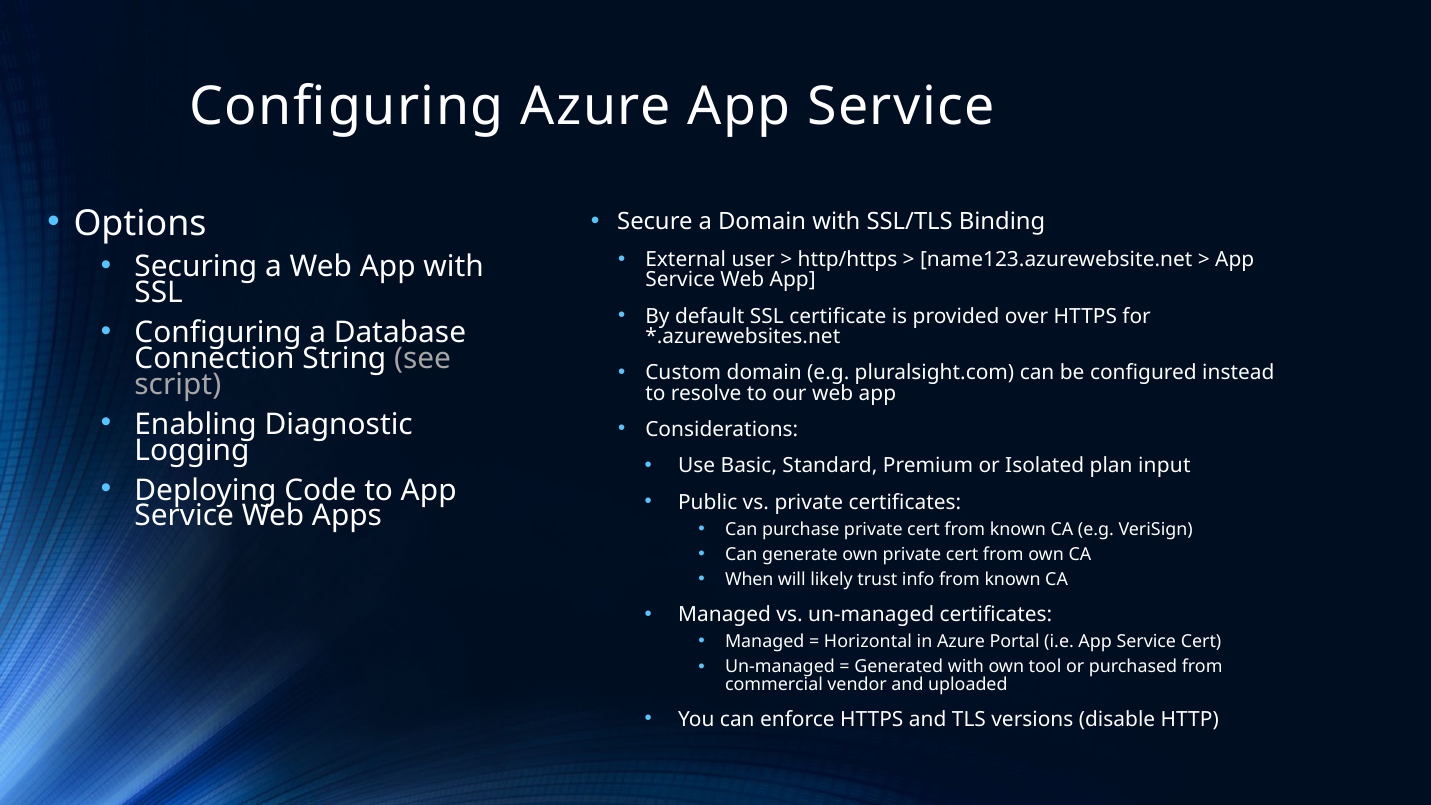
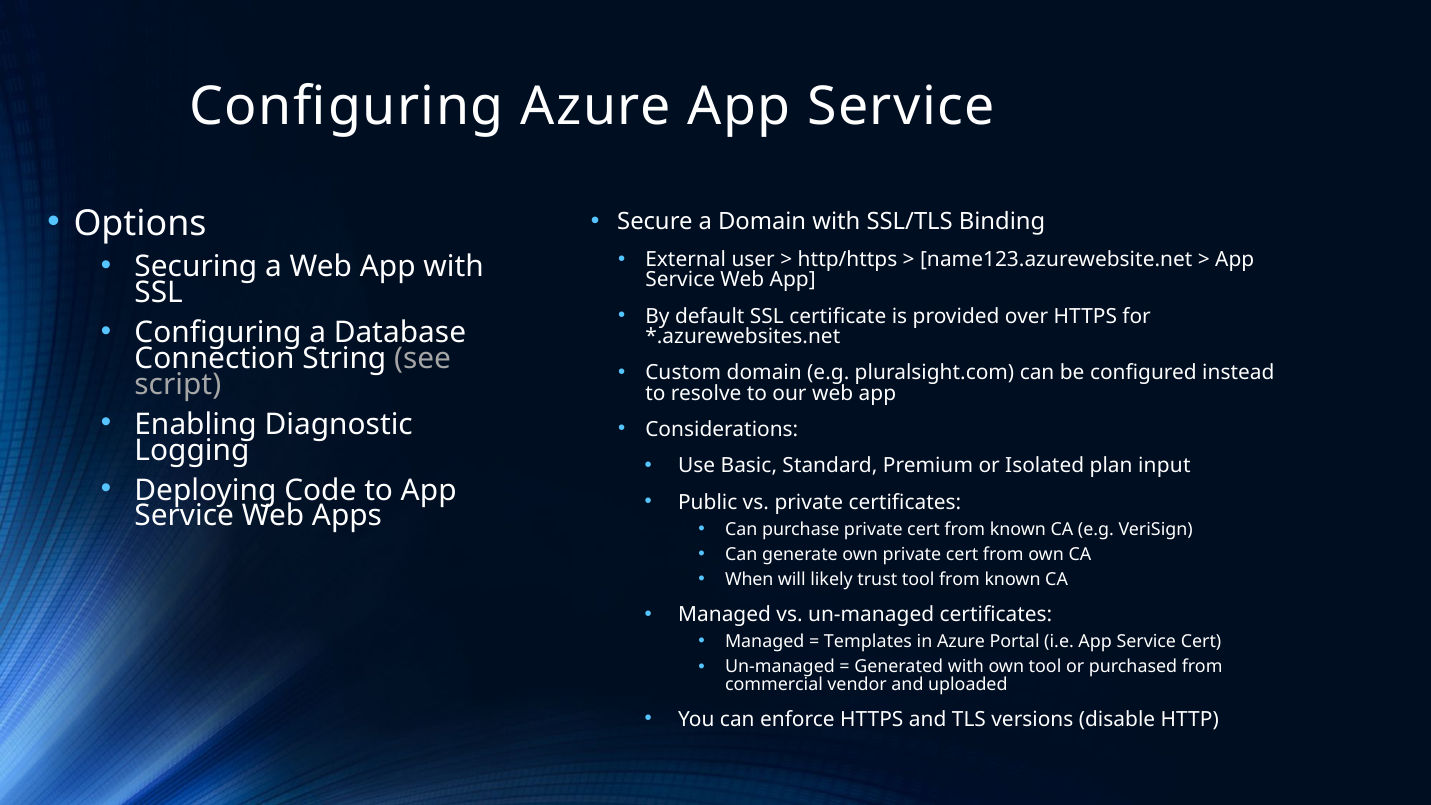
trust info: info -> tool (918, 580)
Horizontal: Horizontal -> Templates (868, 642)
